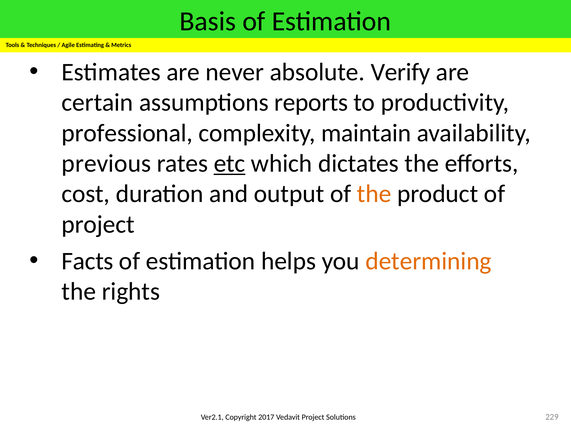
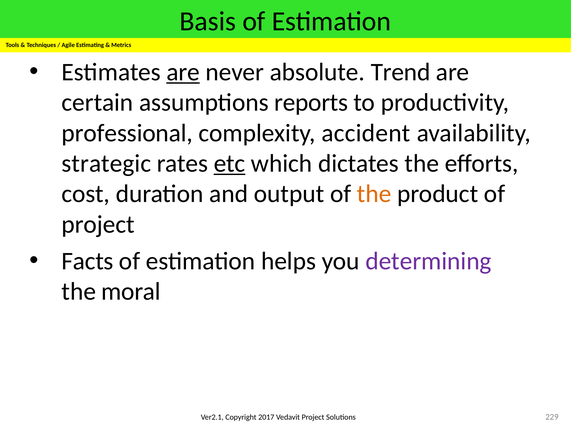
are underline: none -> present (183, 72)
Verify: Verify -> Trend (401, 72)
maintain: maintain -> accident (366, 133)
previous: previous -> strategic (106, 164)
determining colour: orange -> purple (428, 261)
rights: rights -> moral (131, 292)
